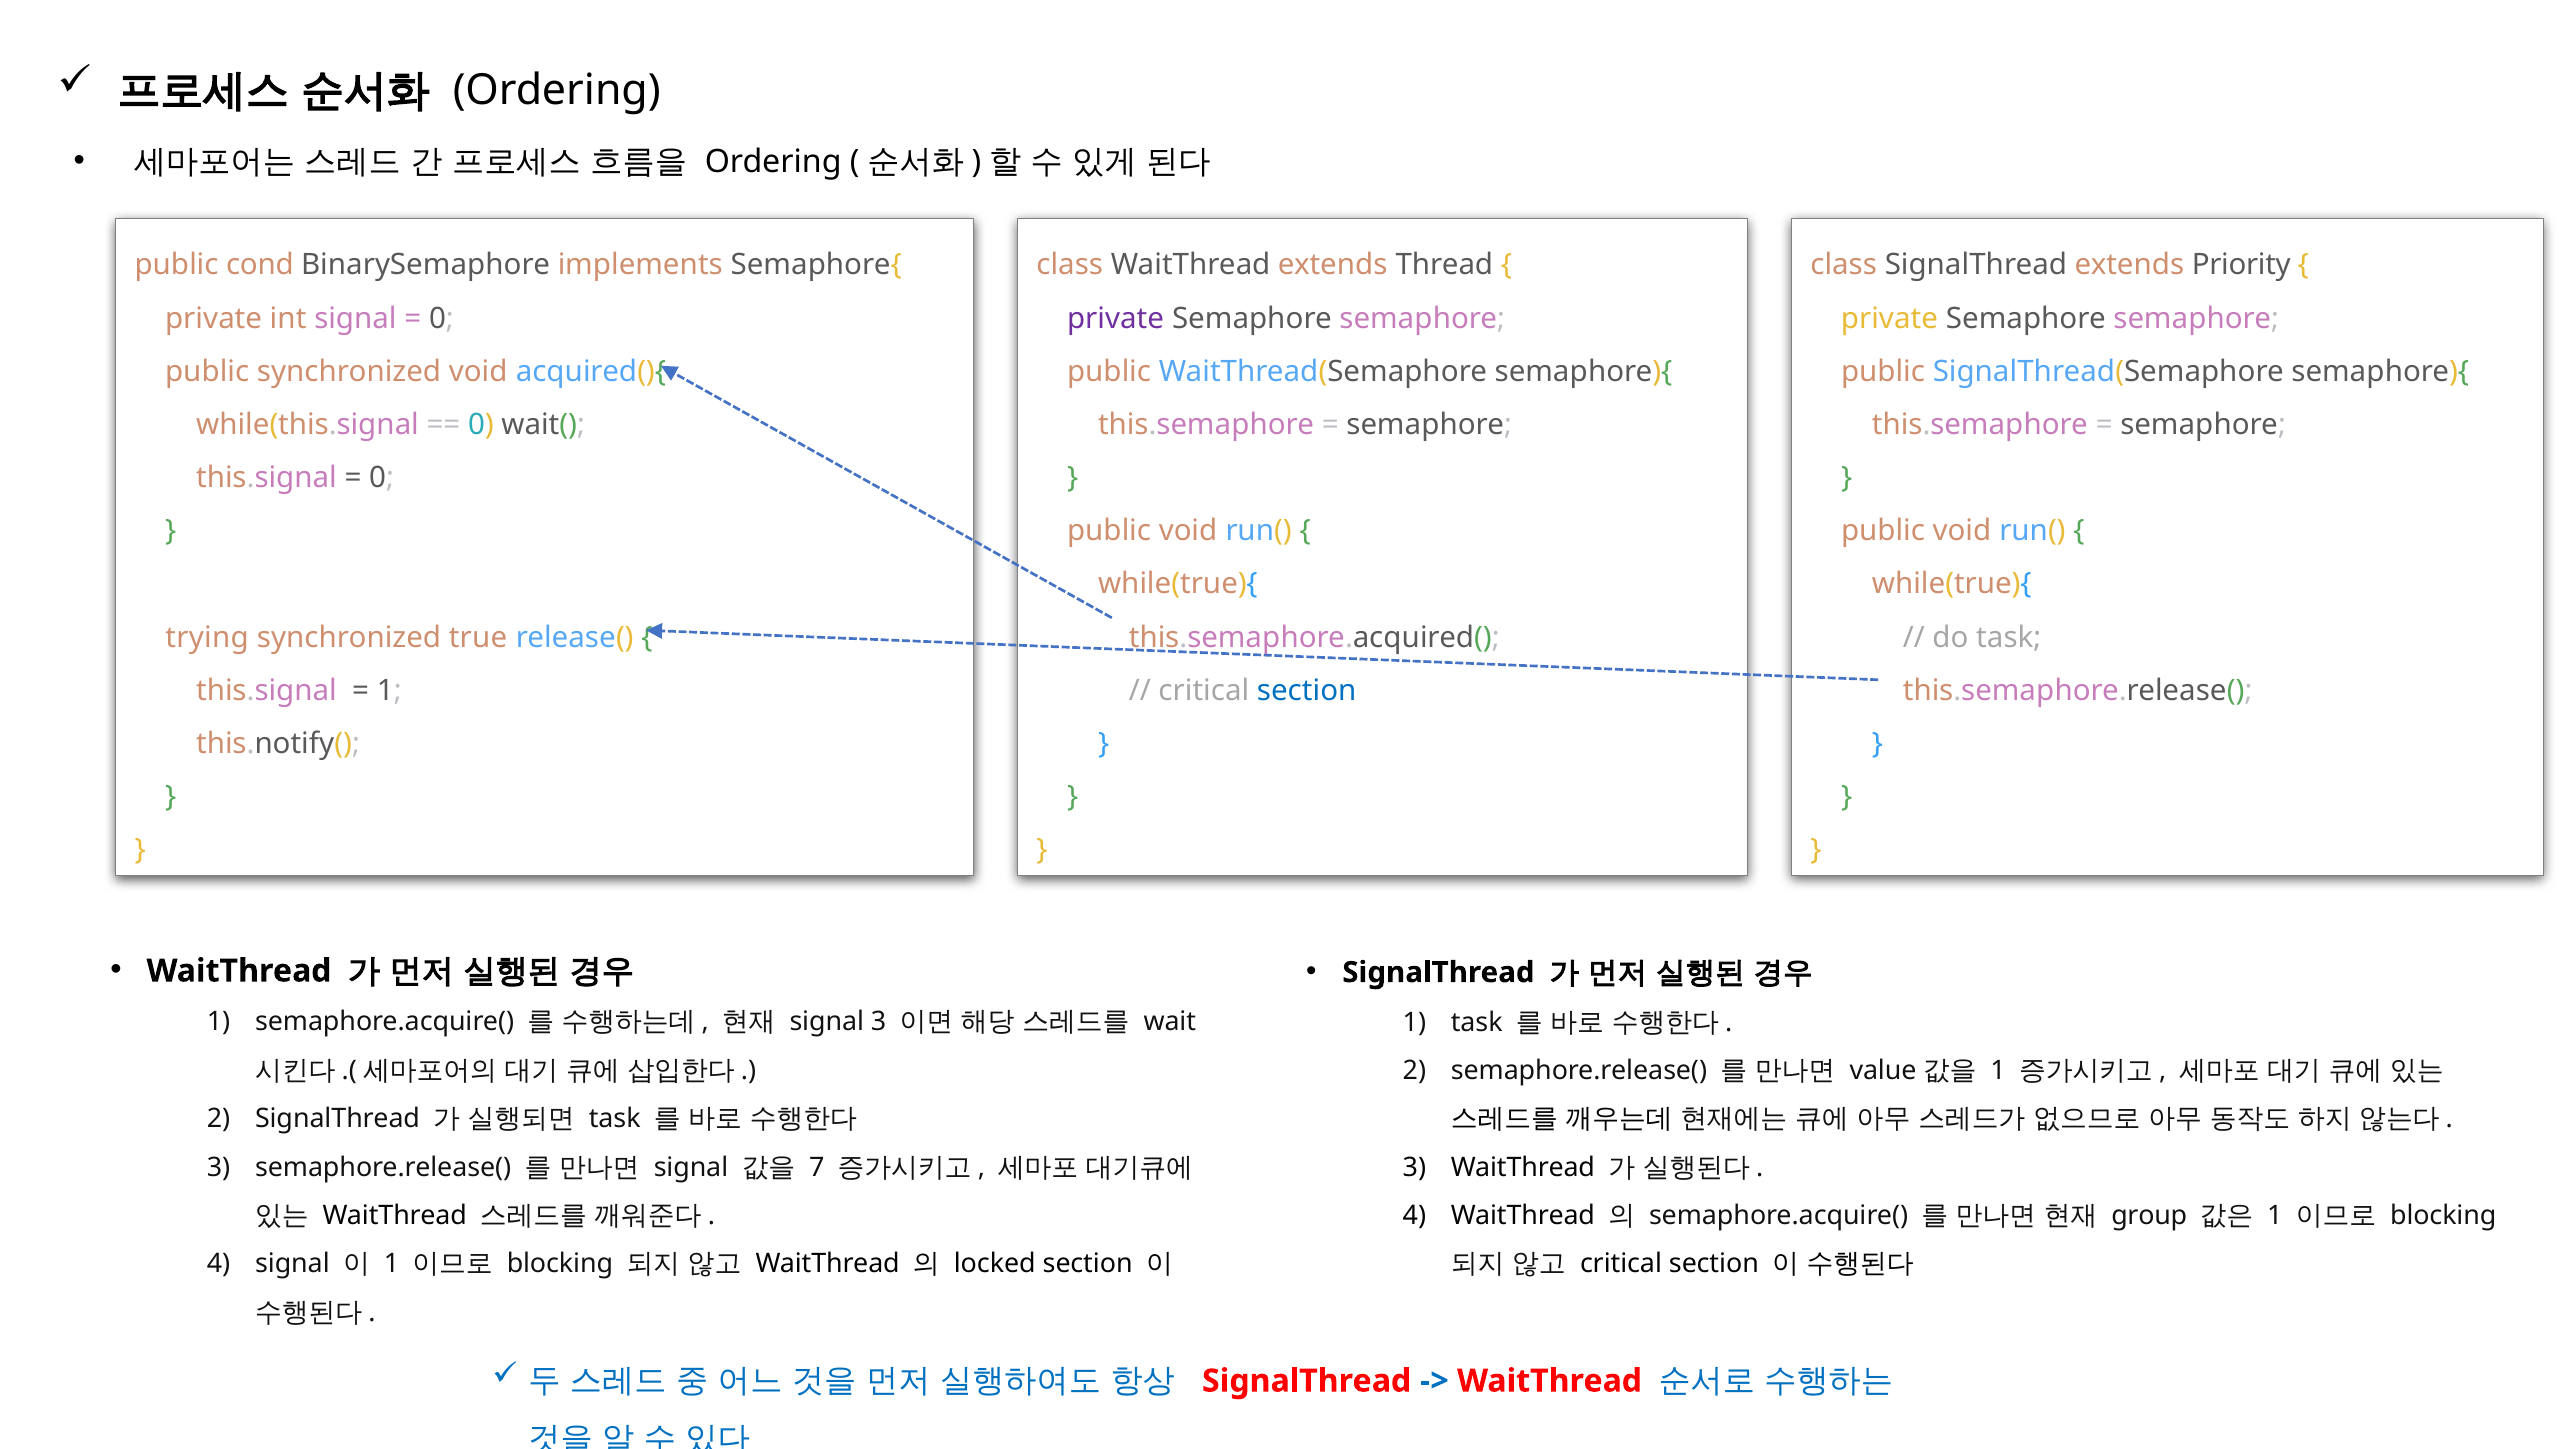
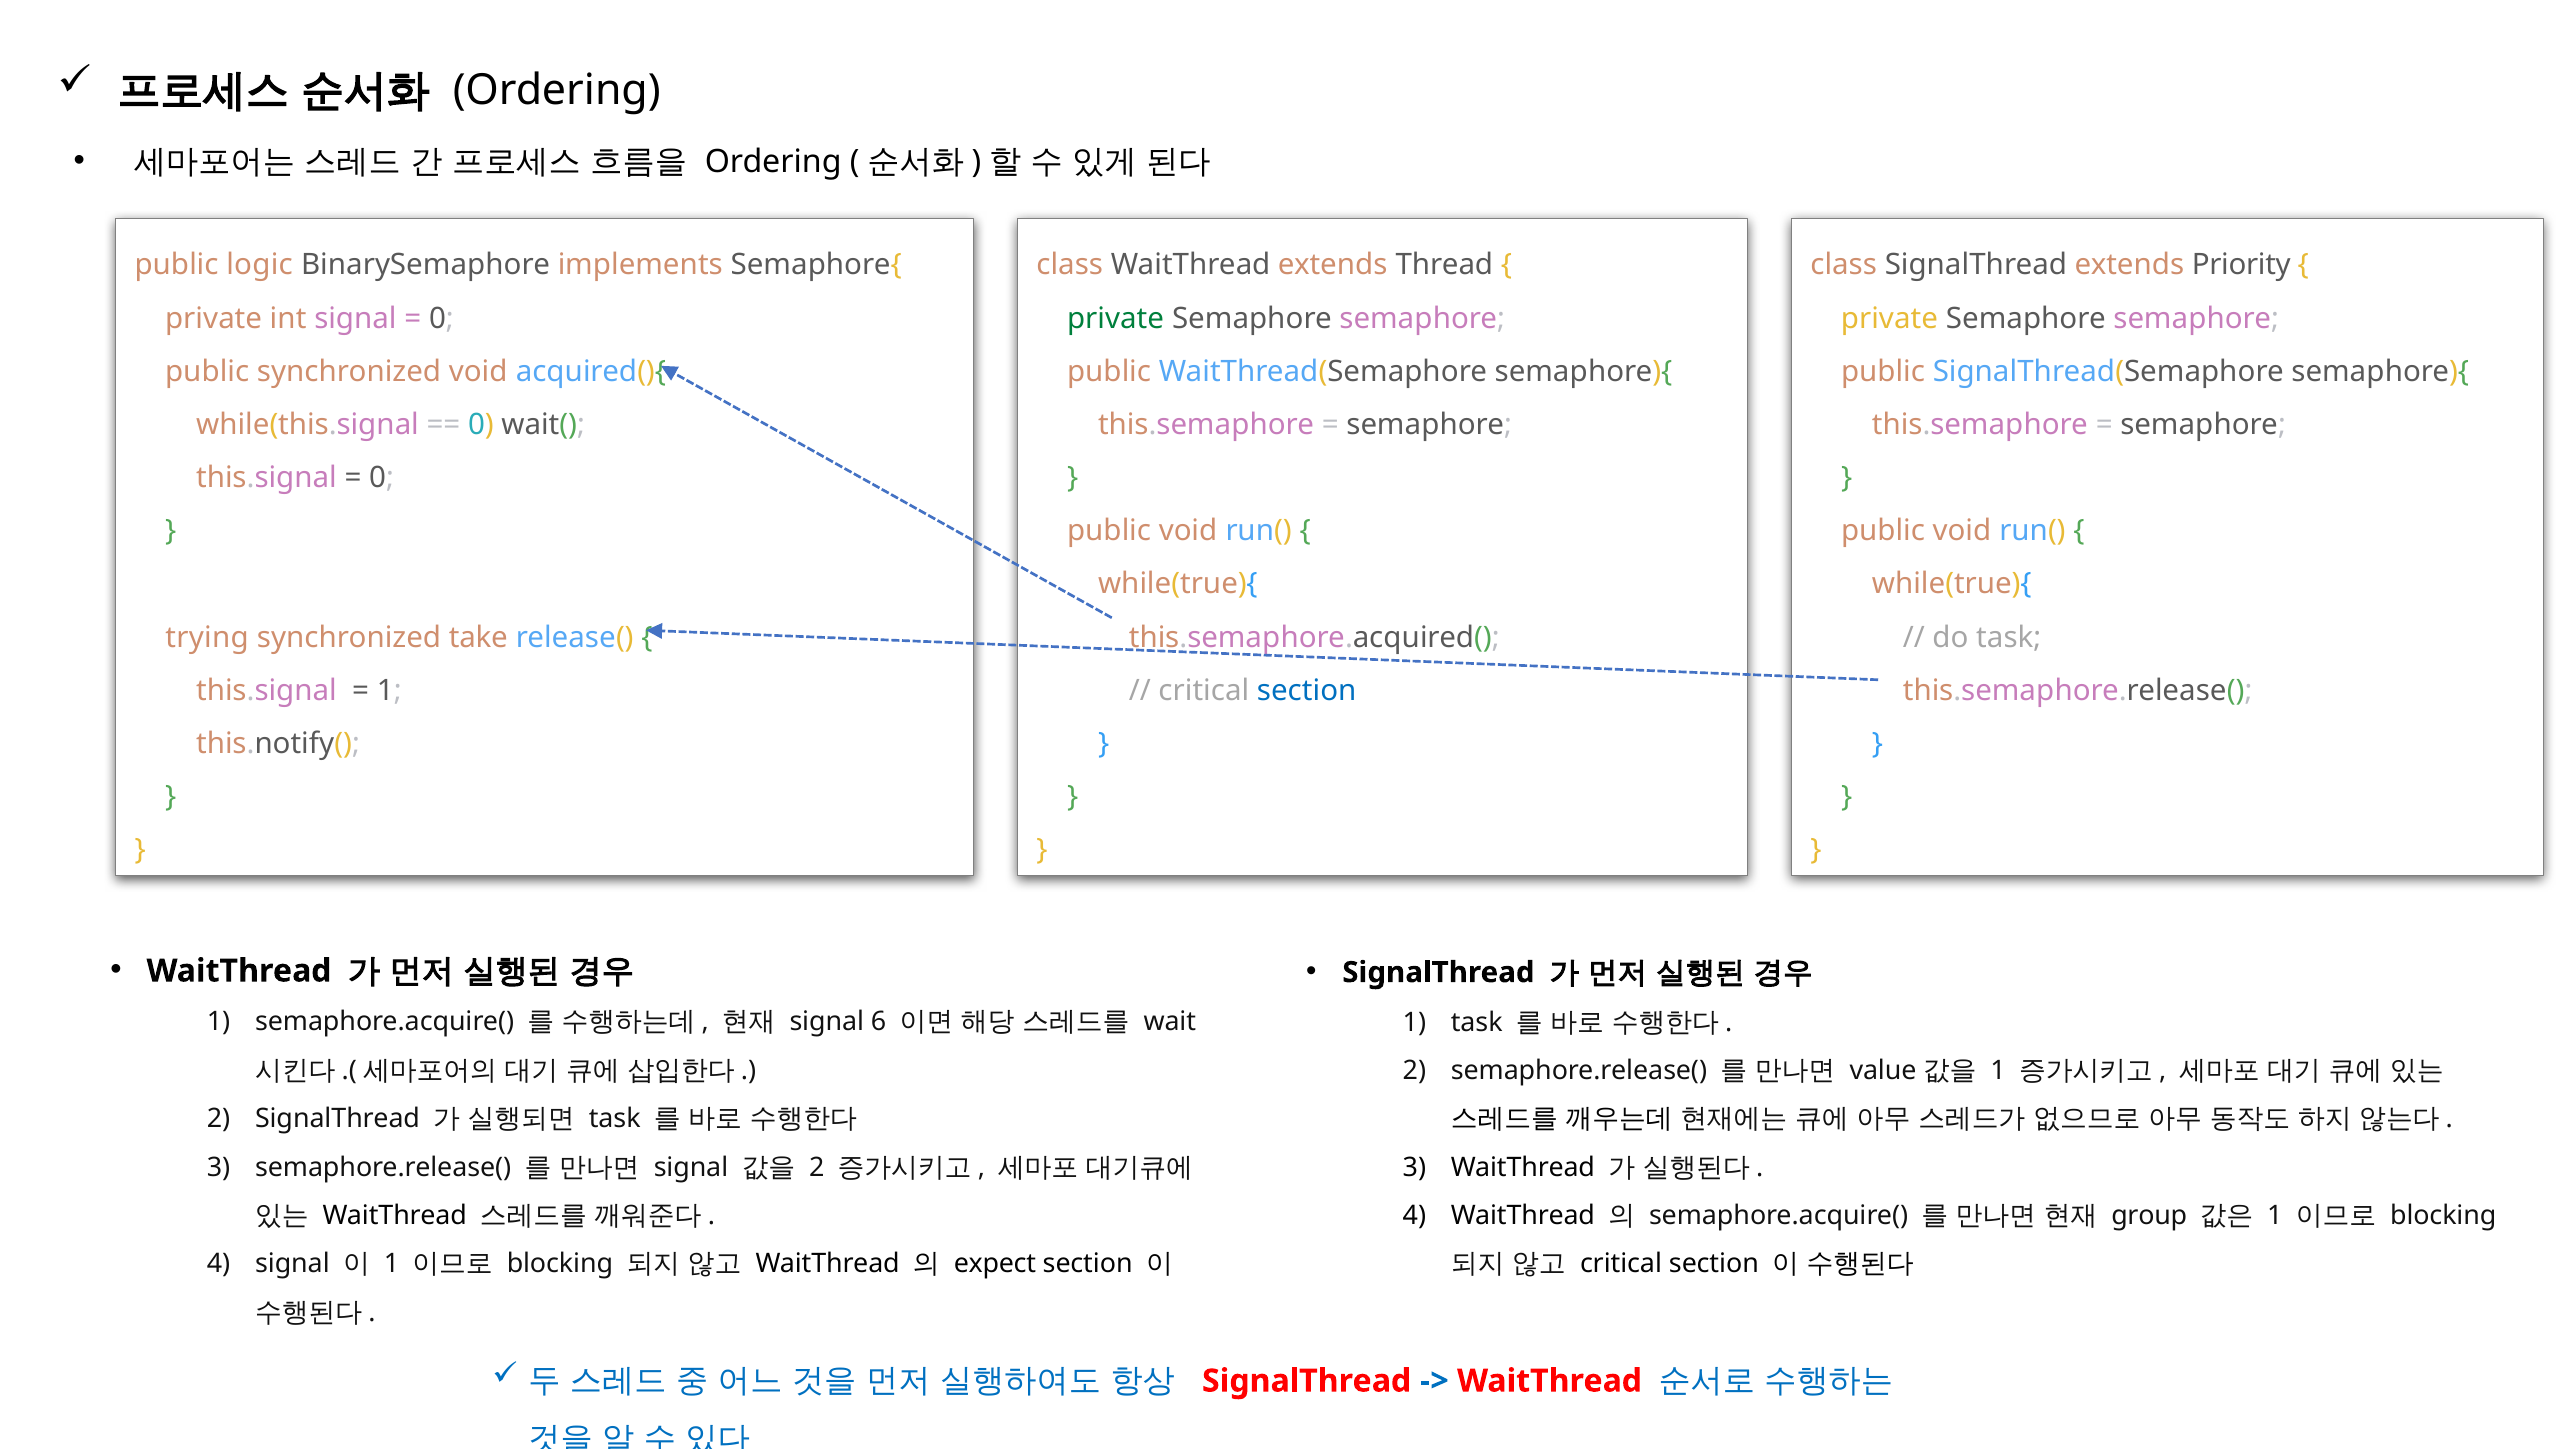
cond: cond -> logic (260, 265)
private colour: purple -> green (1116, 318)
true: true -> take (478, 637)
signal 3: 3 -> 6 (879, 1022)
7: 7 -> 2 (817, 1167)
locked: locked -> expect (995, 1264)
